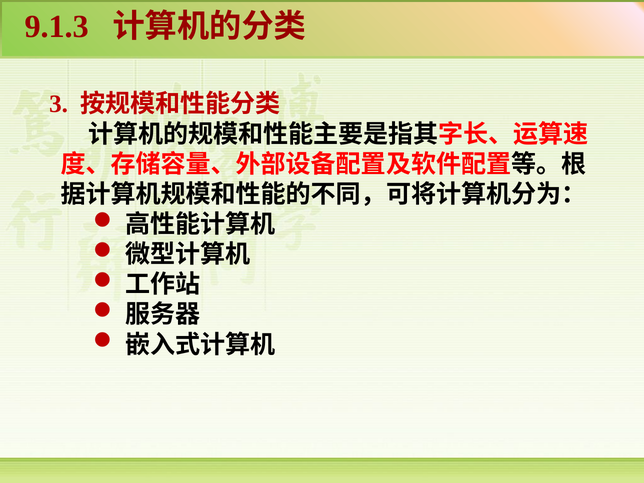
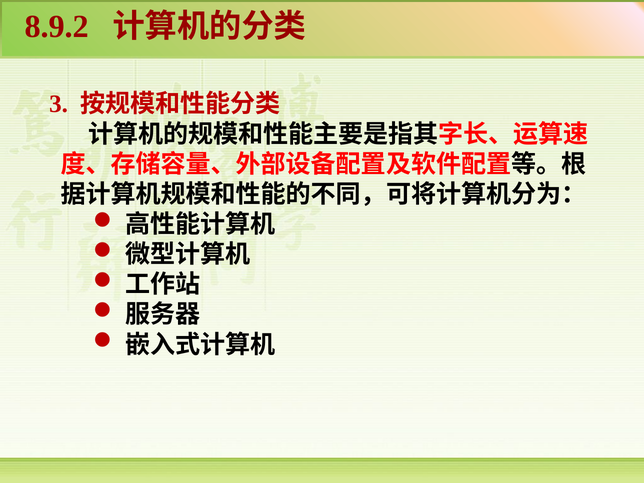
9.1.3: 9.1.3 -> 8.9.2 (57, 27)
